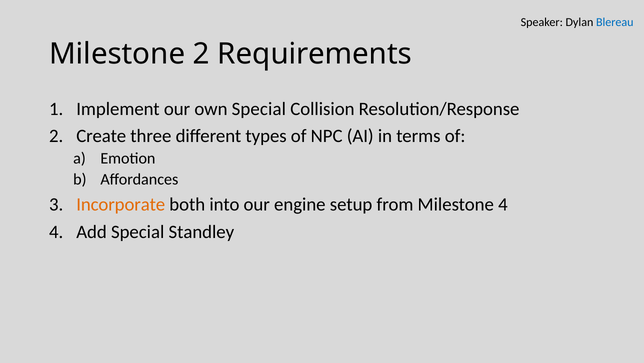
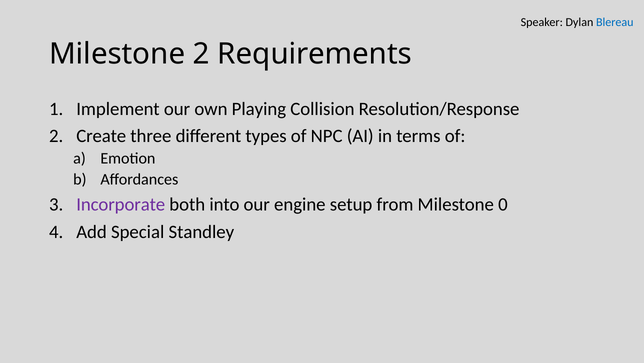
own Special: Special -> Playing (259, 109)
Incorporate colour: orange -> purple (121, 204)
Milestone 4: 4 -> 0 (503, 204)
